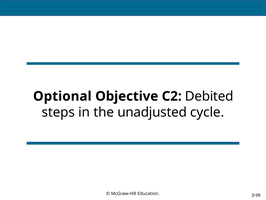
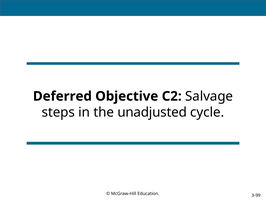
Optional: Optional -> Deferred (62, 96)
Debited: Debited -> Salvage (209, 96)
